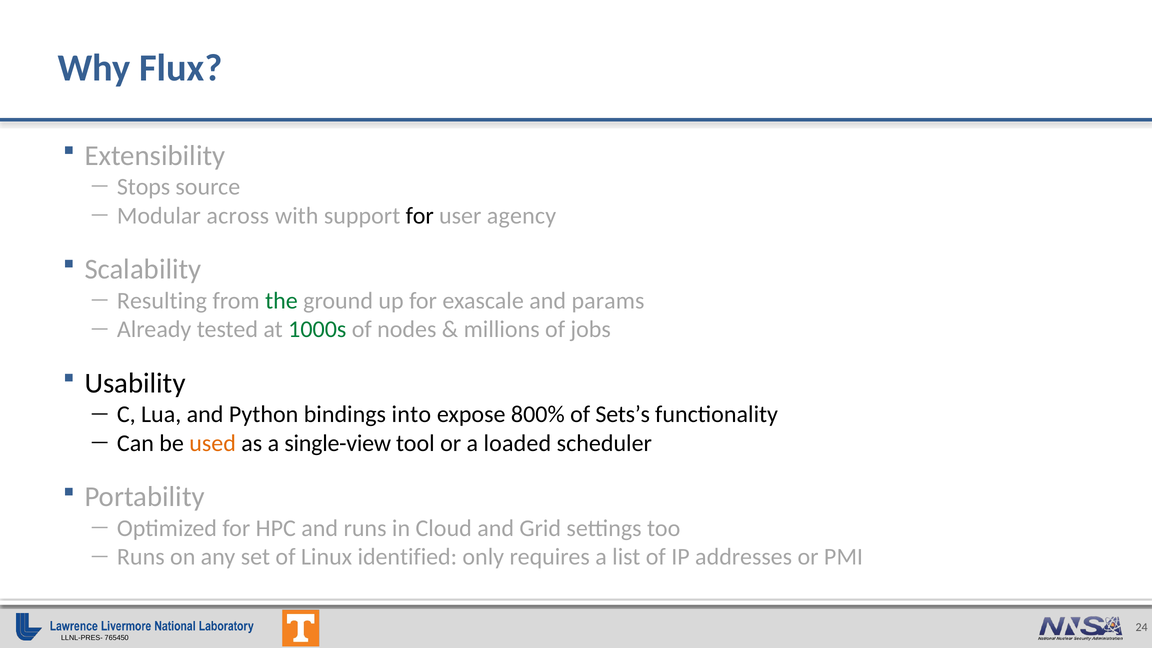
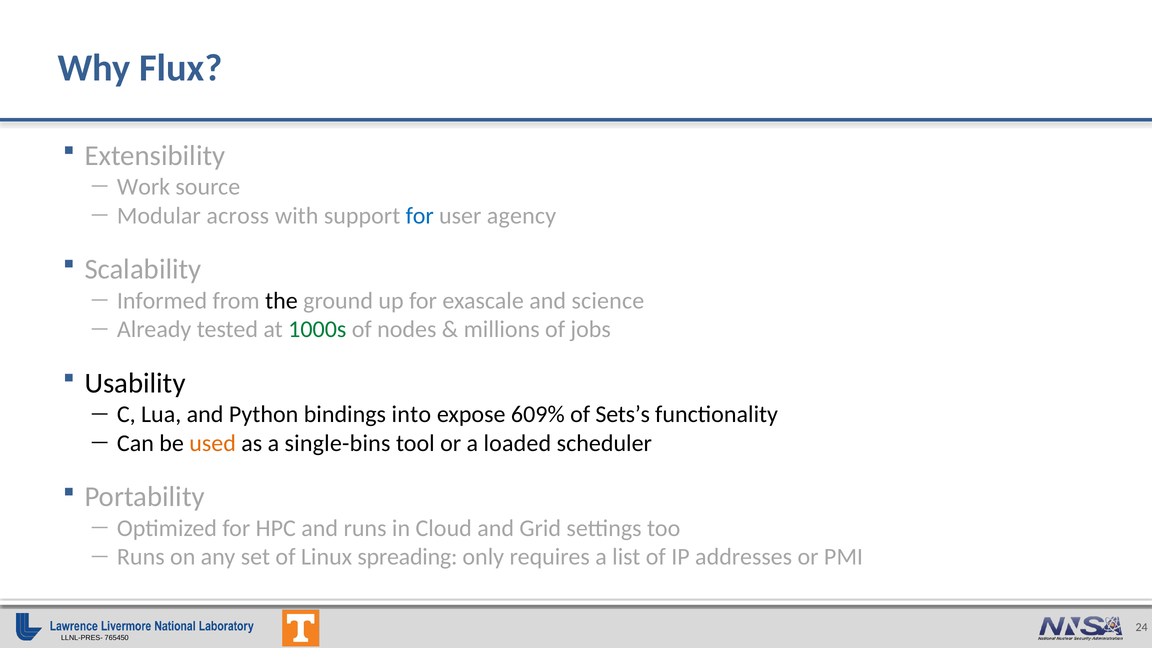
Stops: Stops -> Work (144, 187)
for colour: black -> blue (420, 216)
Resulting: Resulting -> Informed (162, 301)
the colour: green -> black (281, 301)
params: params -> science (608, 301)
800%: 800% -> 609% (538, 414)
single-view: single-view -> single-bins (338, 443)
identified: identified -> spreading (407, 557)
